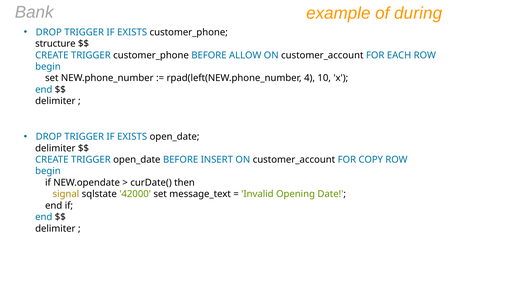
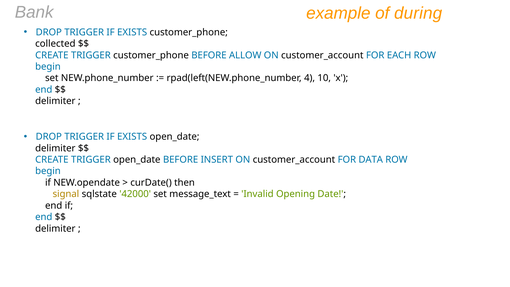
structure: structure -> collected (55, 44)
COPY: COPY -> DATA (371, 160)
